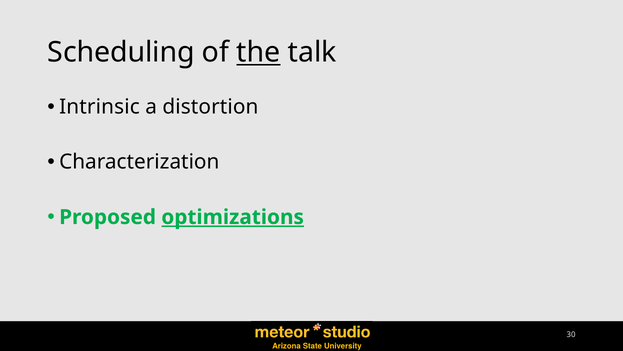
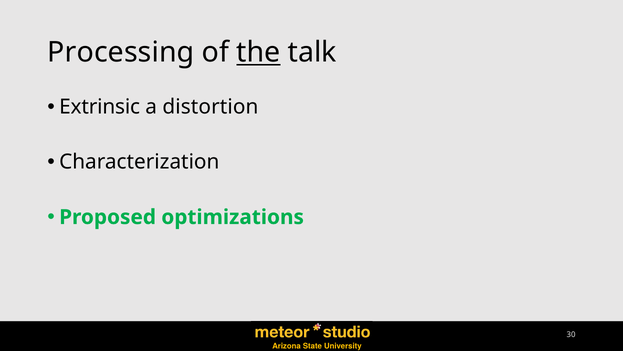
Scheduling: Scheduling -> Processing (121, 52)
Intrinsic: Intrinsic -> Extrinsic (100, 107)
optimizations underline: present -> none (233, 217)
